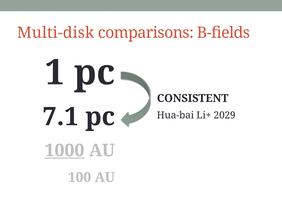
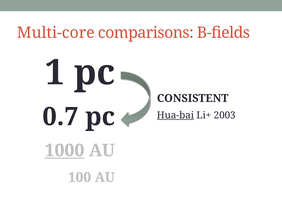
Multi-disk: Multi-disk -> Multi-core (56, 33)
7.1: 7.1 -> 0.7 (60, 117)
Hua-bai underline: none -> present (175, 116)
2029: 2029 -> 2003 (225, 116)
